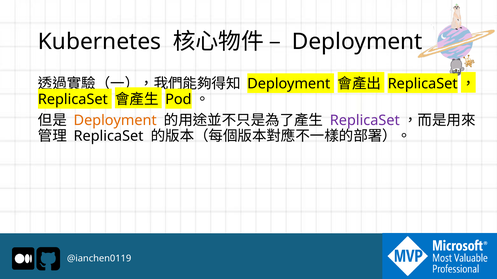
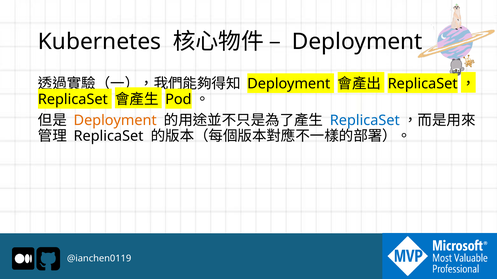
ReplicaSet colour: purple -> blue (365, 121)
